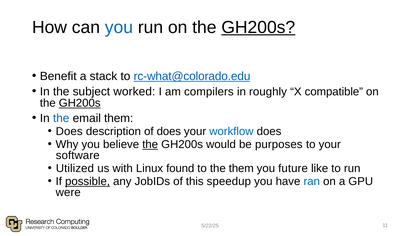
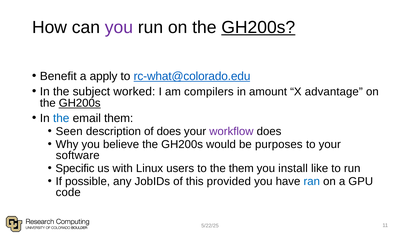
you colour: blue -> purple (119, 27)
stack: stack -> apply (104, 76)
roughly: roughly -> amount (268, 92)
compatible: compatible -> advantage (334, 92)
Does: Does -> Seen (69, 132)
workflow colour: blue -> purple (231, 132)
the underline: present -> none (150, 145)
Utilized: Utilized -> Specific (75, 169)
found: found -> users (180, 169)
future: future -> install (293, 169)
possible underline: present -> none (88, 182)
speedup: speedup -> provided (229, 182)
were: were -> code (68, 193)
